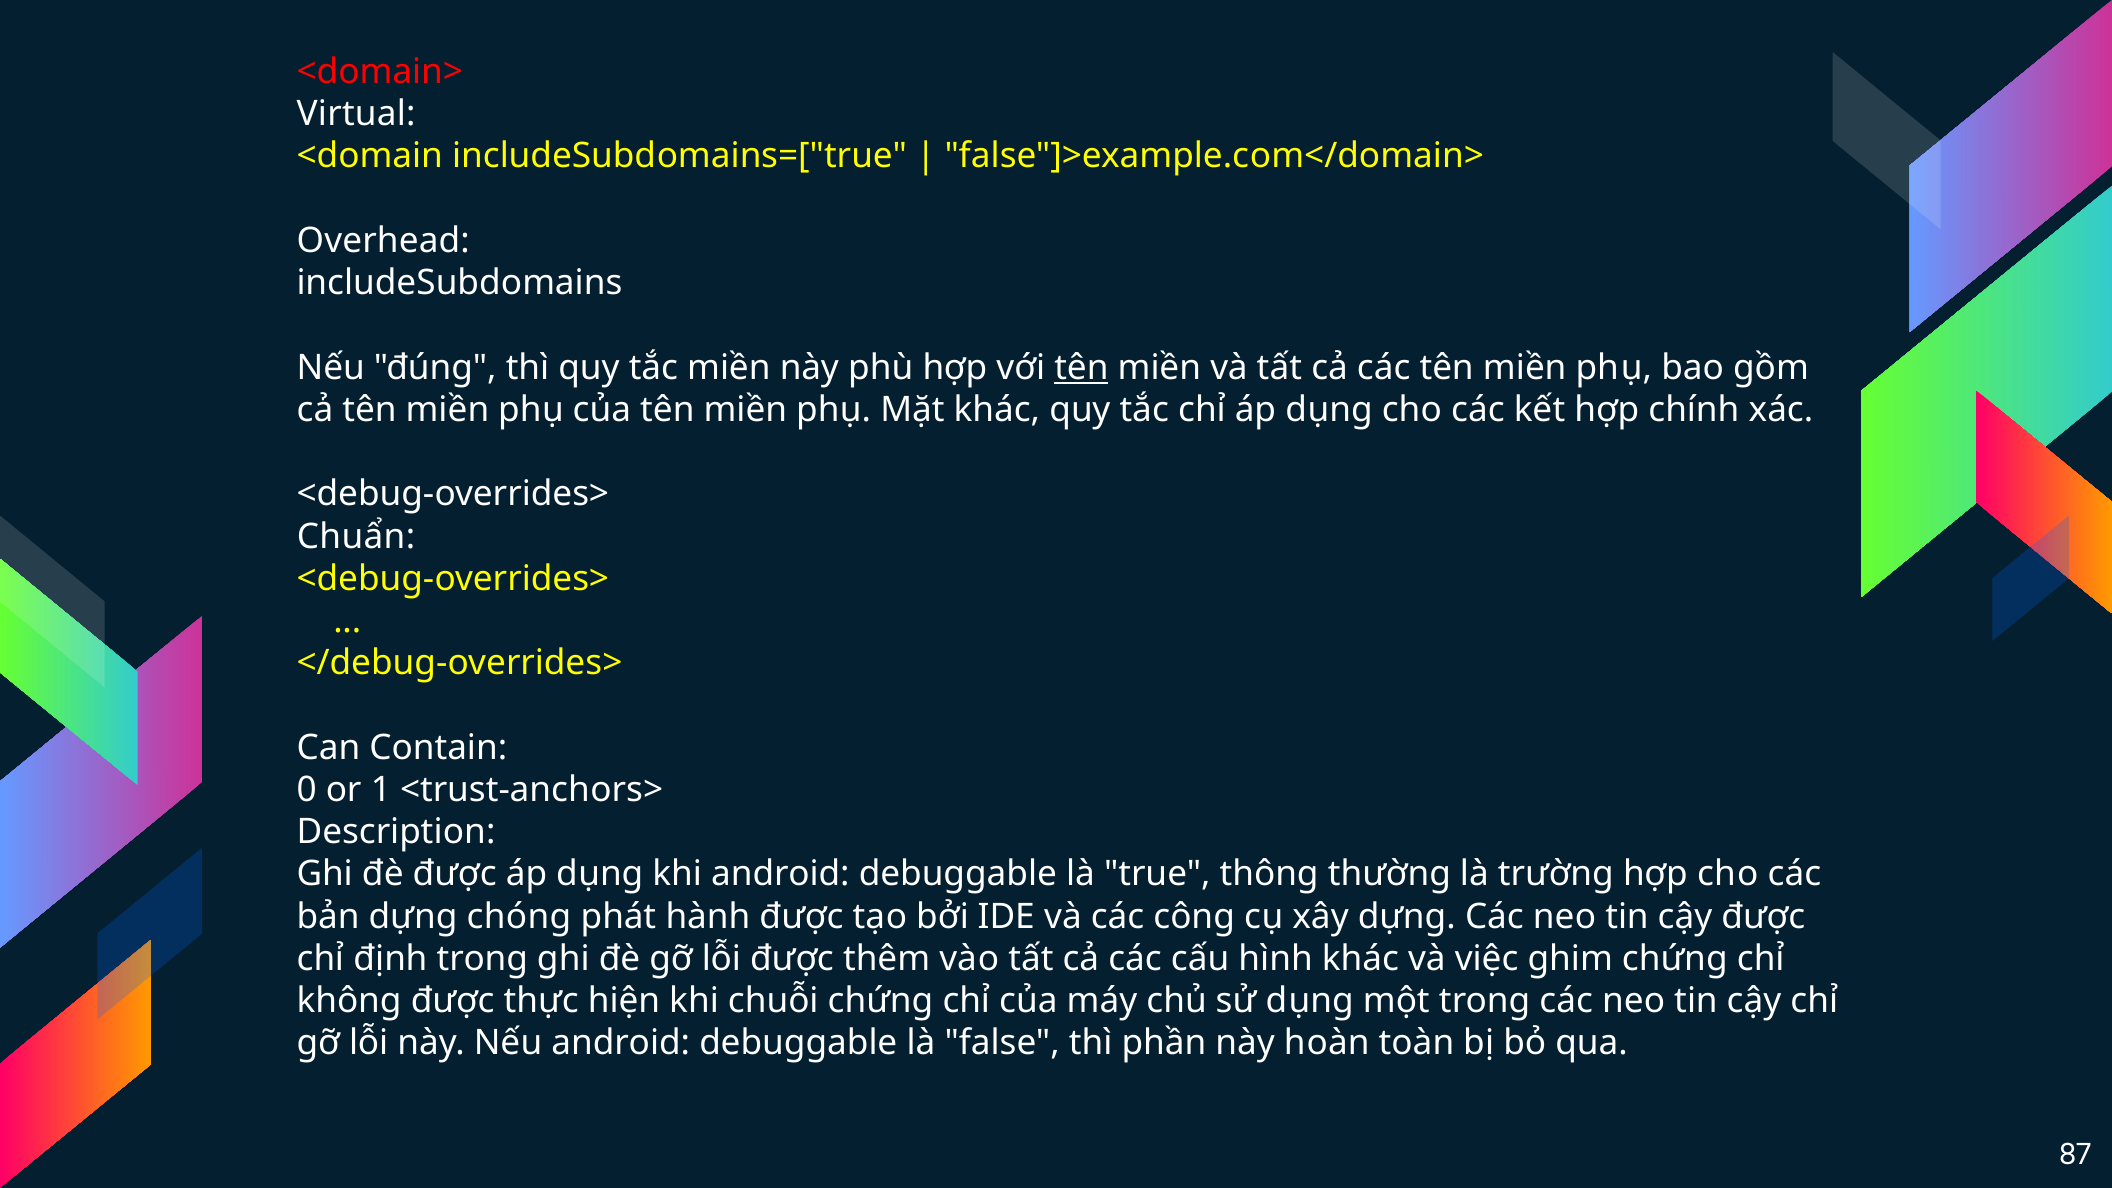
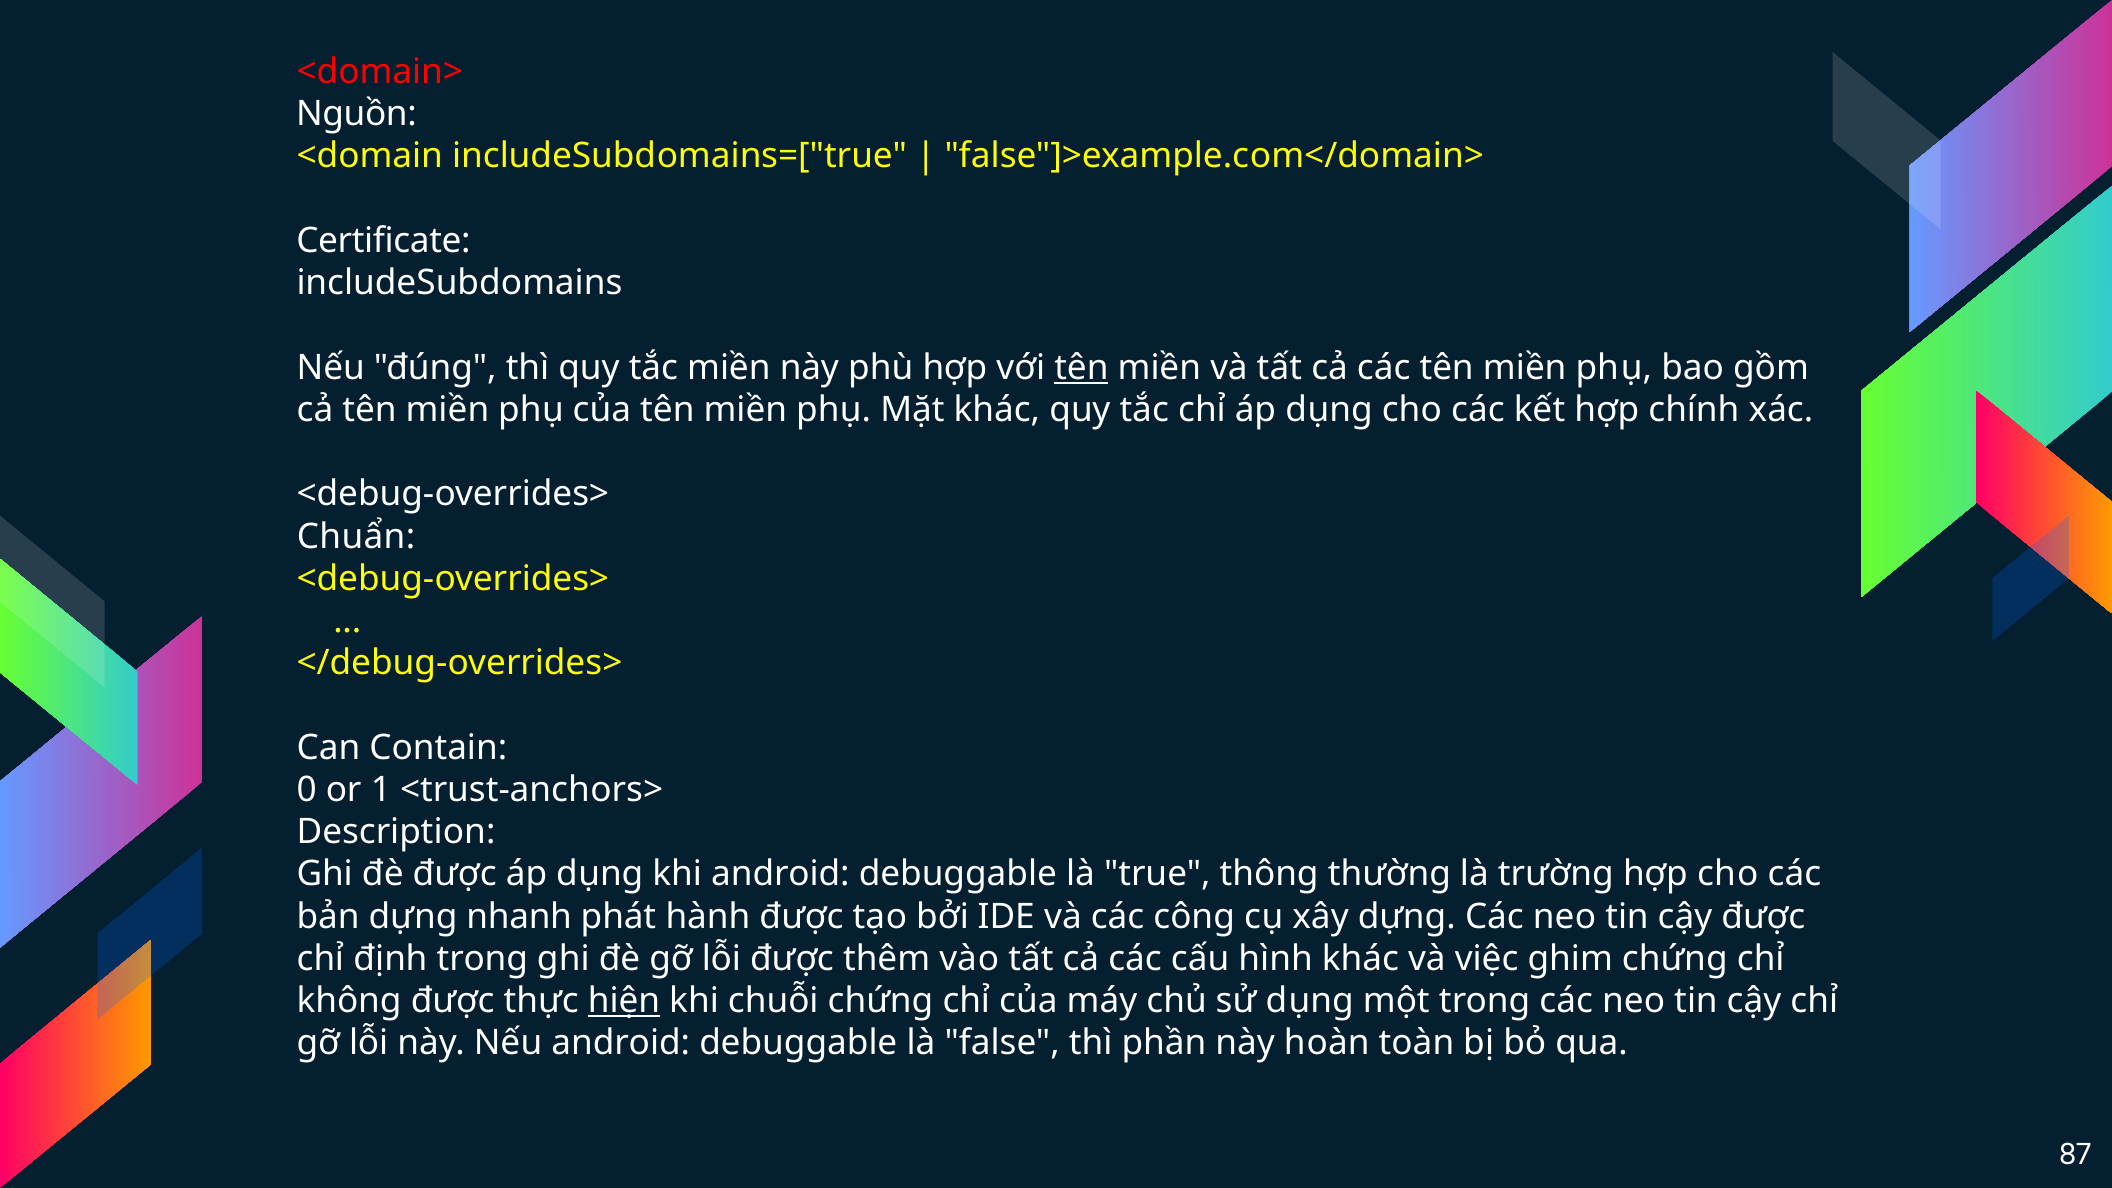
Virtual: Virtual -> Nguồn (356, 114)
Overhead: Overhead -> Certificate (383, 241)
chóng: chóng -> nhanh (519, 917)
hiện underline: none -> present (624, 1001)
